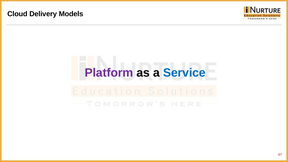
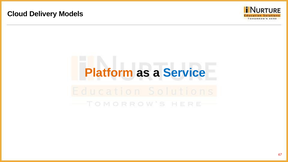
Platform colour: purple -> orange (109, 73)
